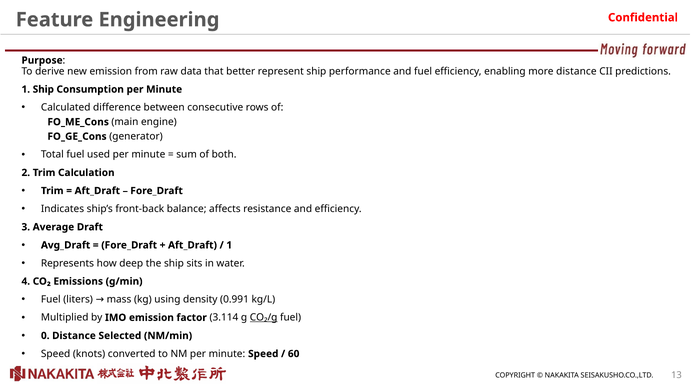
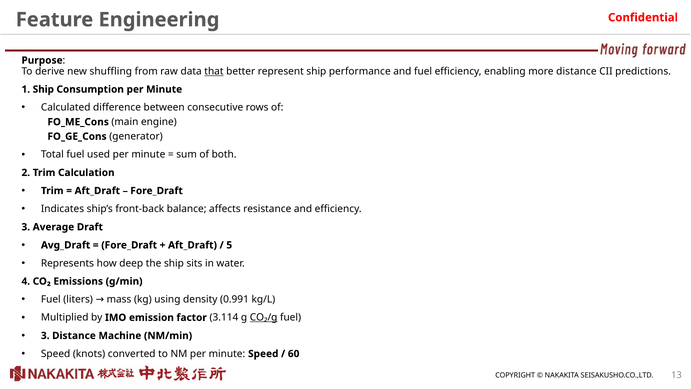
new emission: emission -> shuffling (111, 71)
that underline: none -> present (214, 71)
1: 1 -> 5 (229, 245)
0: 0 -> 3 (45, 335)
Selected: Selected -> Machine (120, 335)
